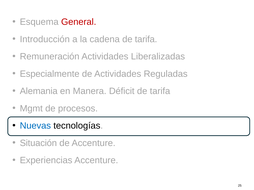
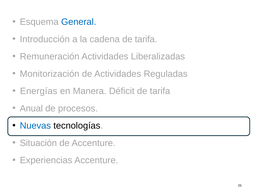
General colour: red -> blue (79, 22)
Especialmente: Especialmente -> Monitorización (50, 74)
Alemania: Alemania -> Energías (39, 91)
Mgmt: Mgmt -> Anual (31, 109)
